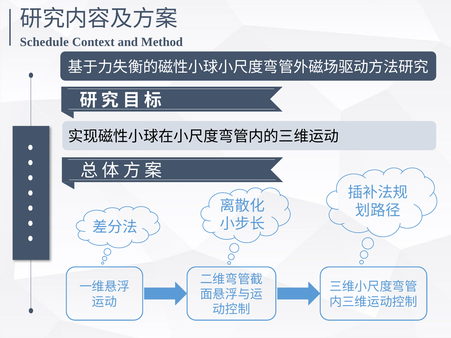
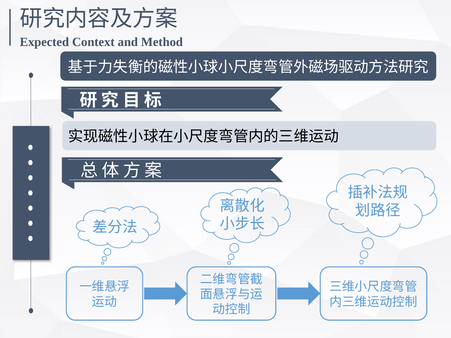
Schedule: Schedule -> Expected (44, 42)
